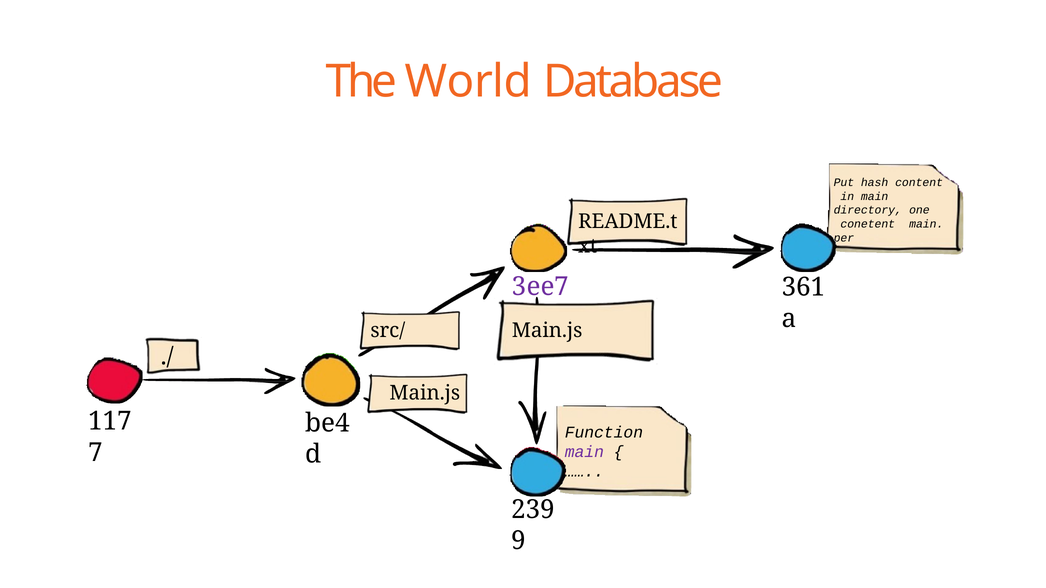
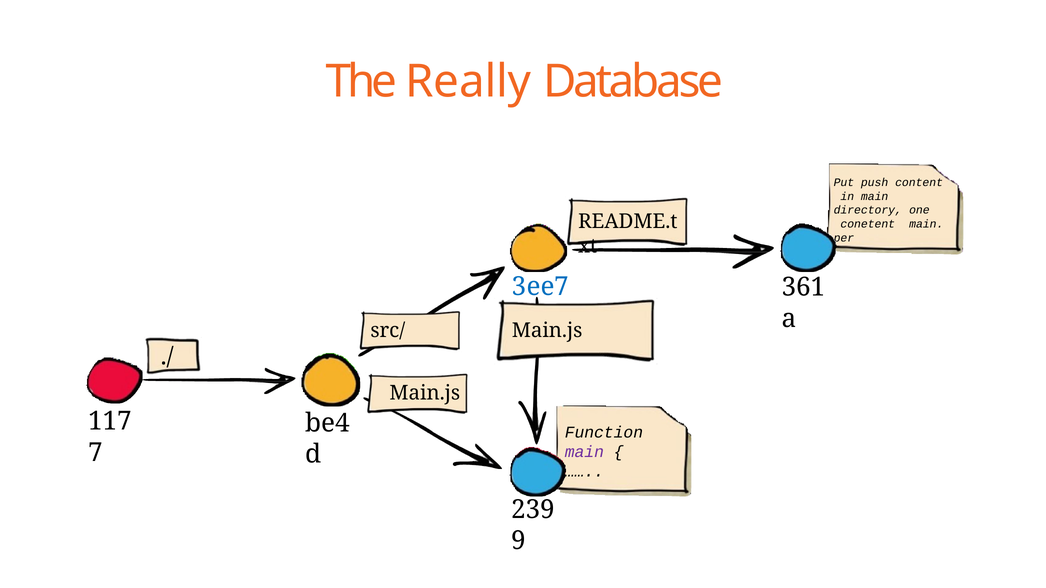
World: World -> Really (468, 82)
hash: hash -> push (875, 183)
3ee7 colour: purple -> blue (541, 287)
